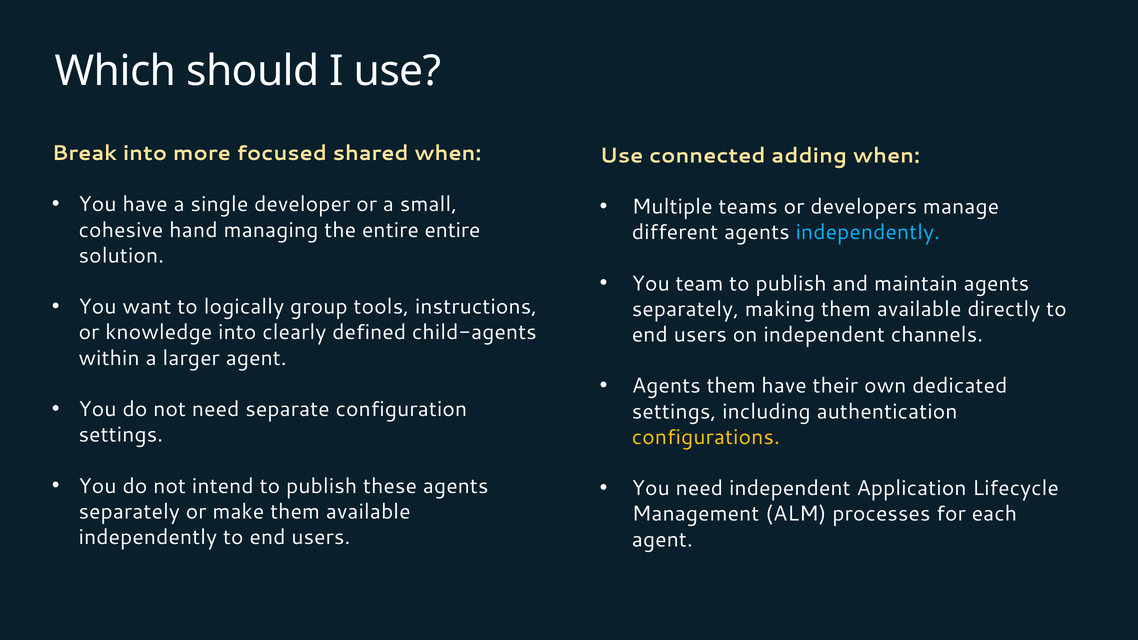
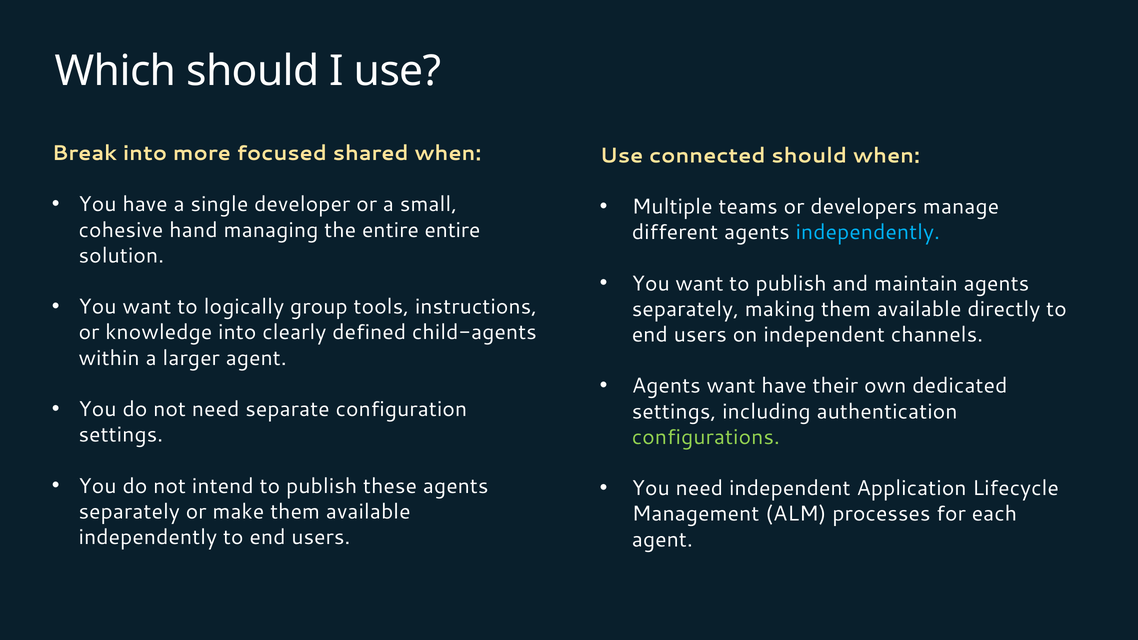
connected adding: adding -> should (809, 155)
team: team -> want (699, 284)
Agents them: them -> want (731, 386)
configurations colour: yellow -> light green (706, 437)
